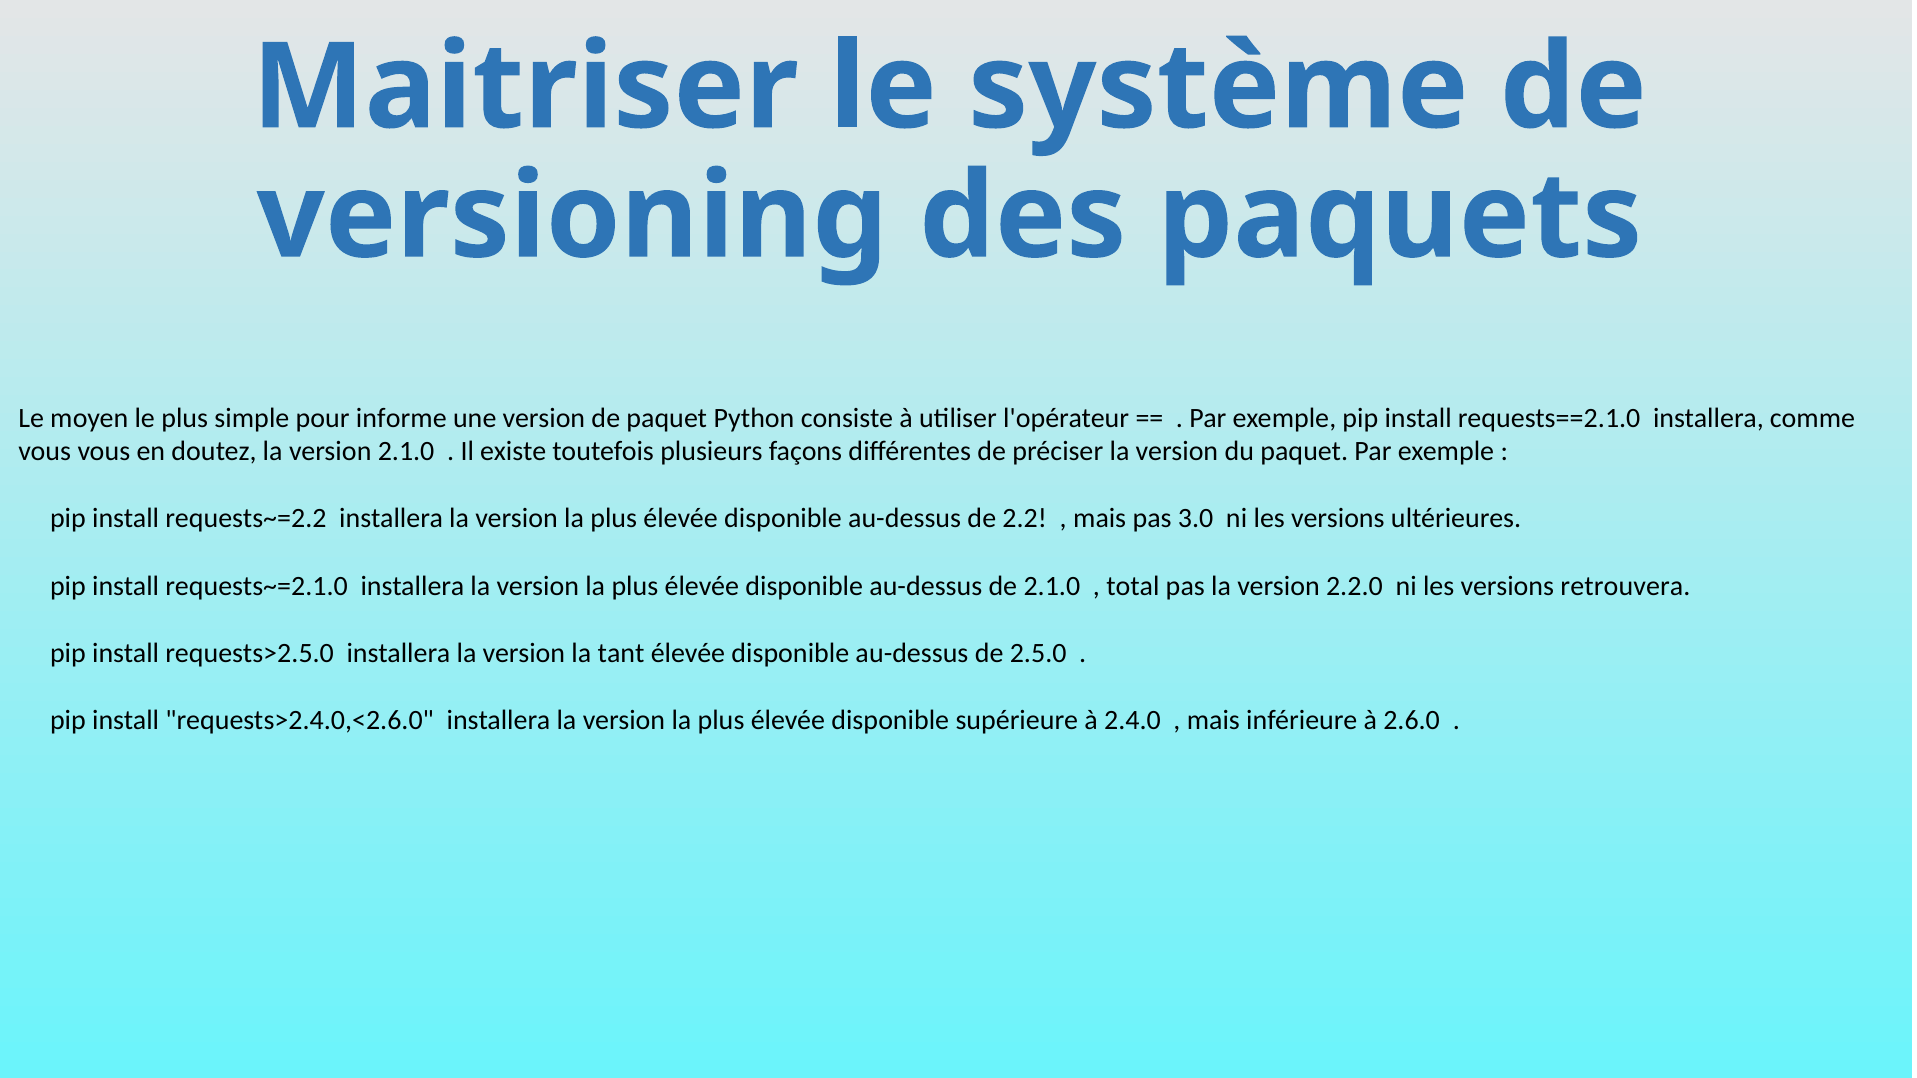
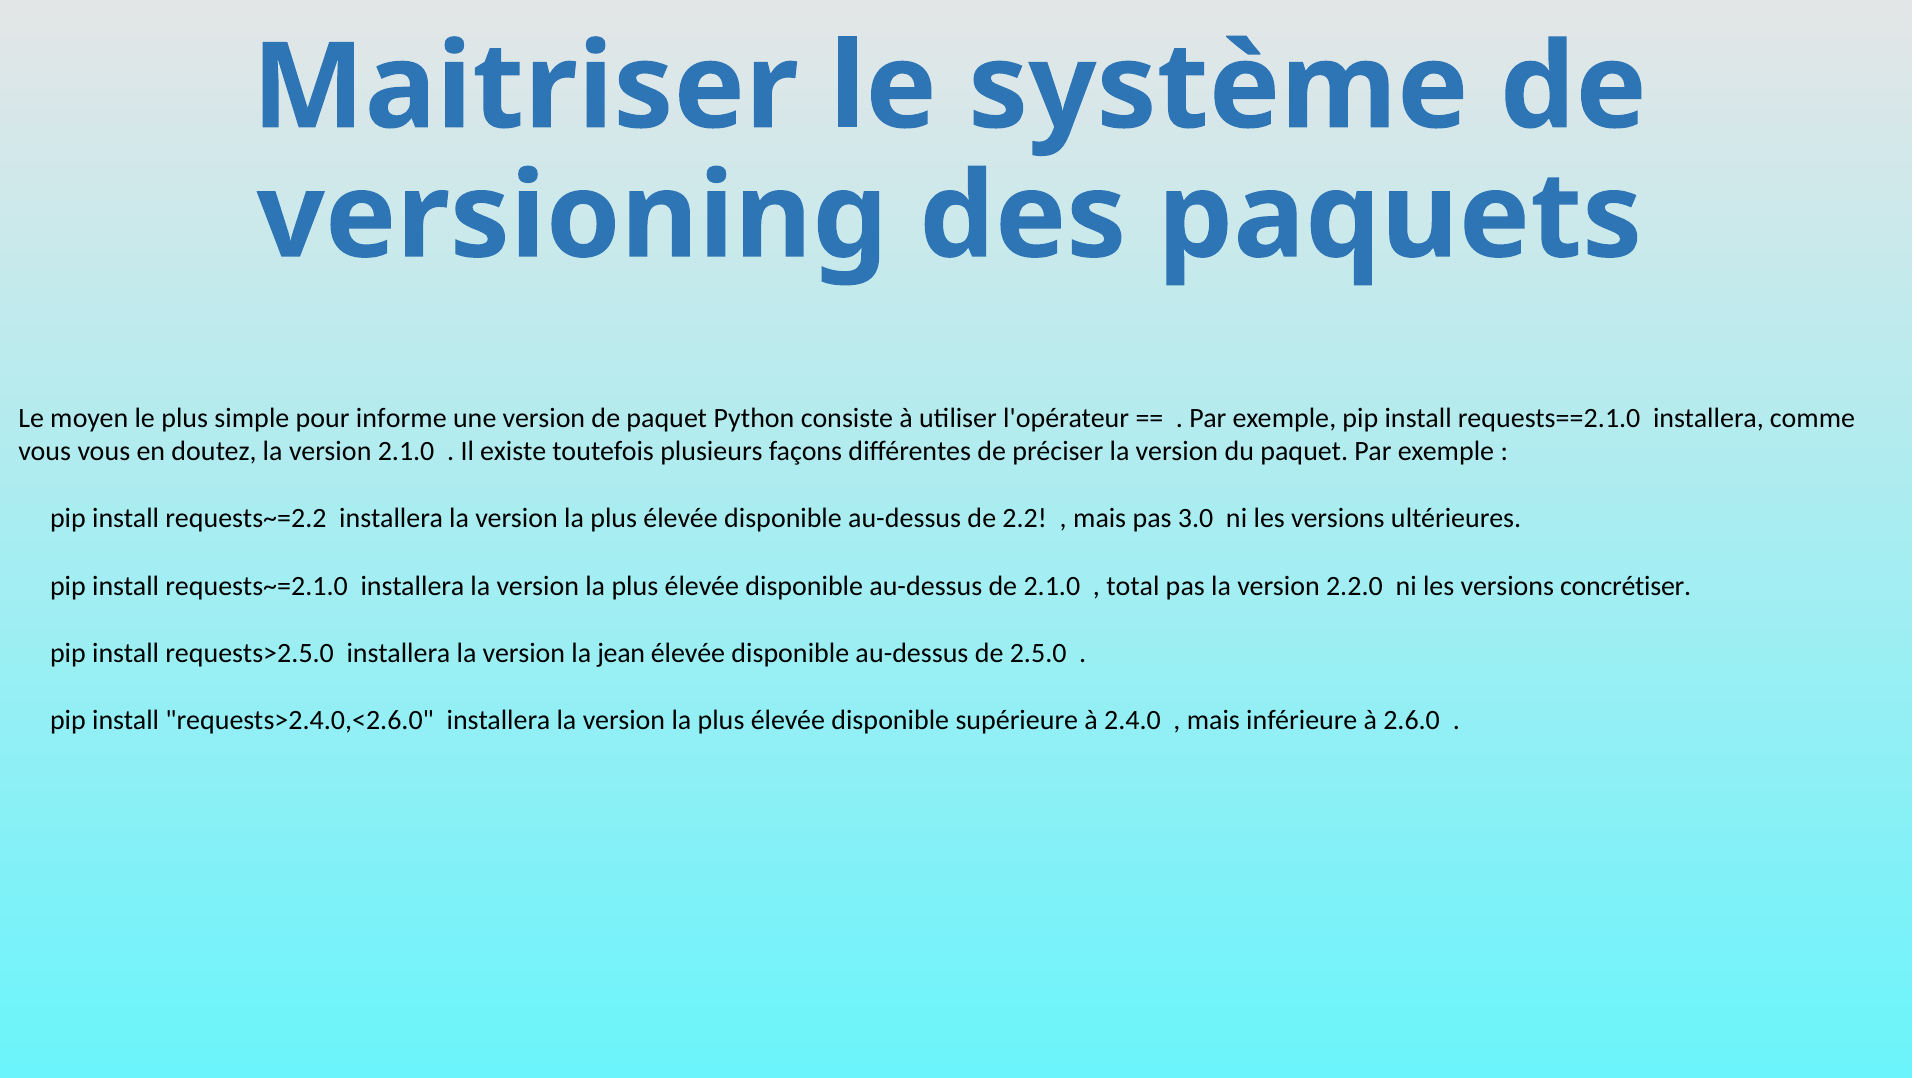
retrouvera: retrouvera -> concrétiser (1626, 586)
tant: tant -> jean (621, 653)
